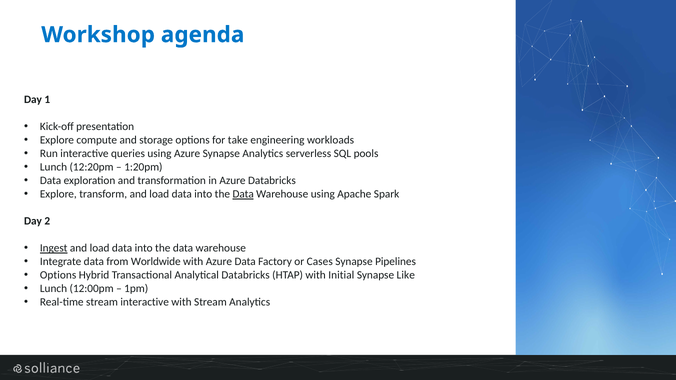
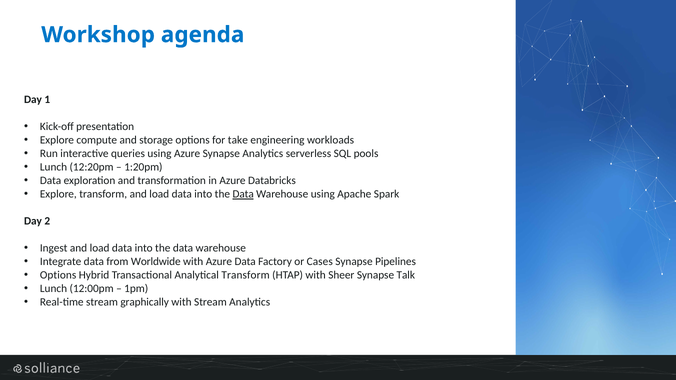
Ingest underline: present -> none (54, 248)
Analytical Databricks: Databricks -> Transform (246, 275)
Initial: Initial -> Sheer (341, 275)
Like: Like -> Talk (406, 275)
stream interactive: interactive -> graphically (145, 302)
